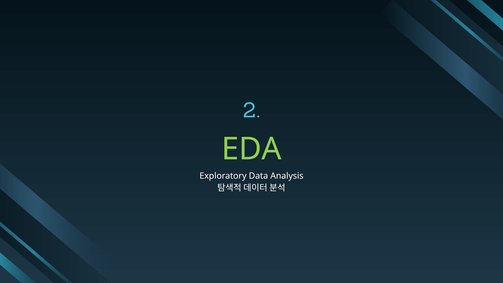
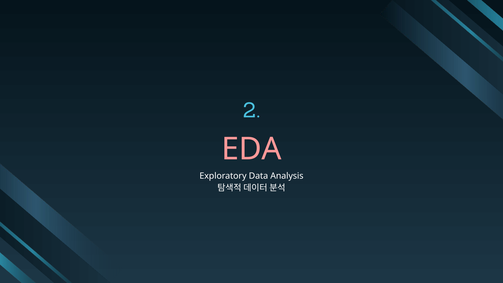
EDA colour: light green -> pink (252, 149)
